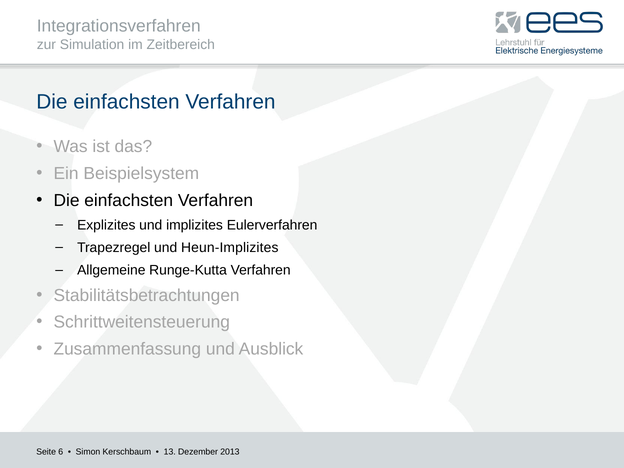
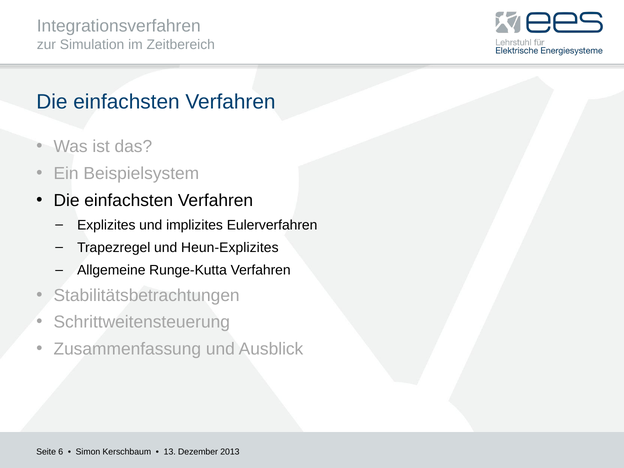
Heun-Implizites: Heun-Implizites -> Heun-Explizites (230, 248)
